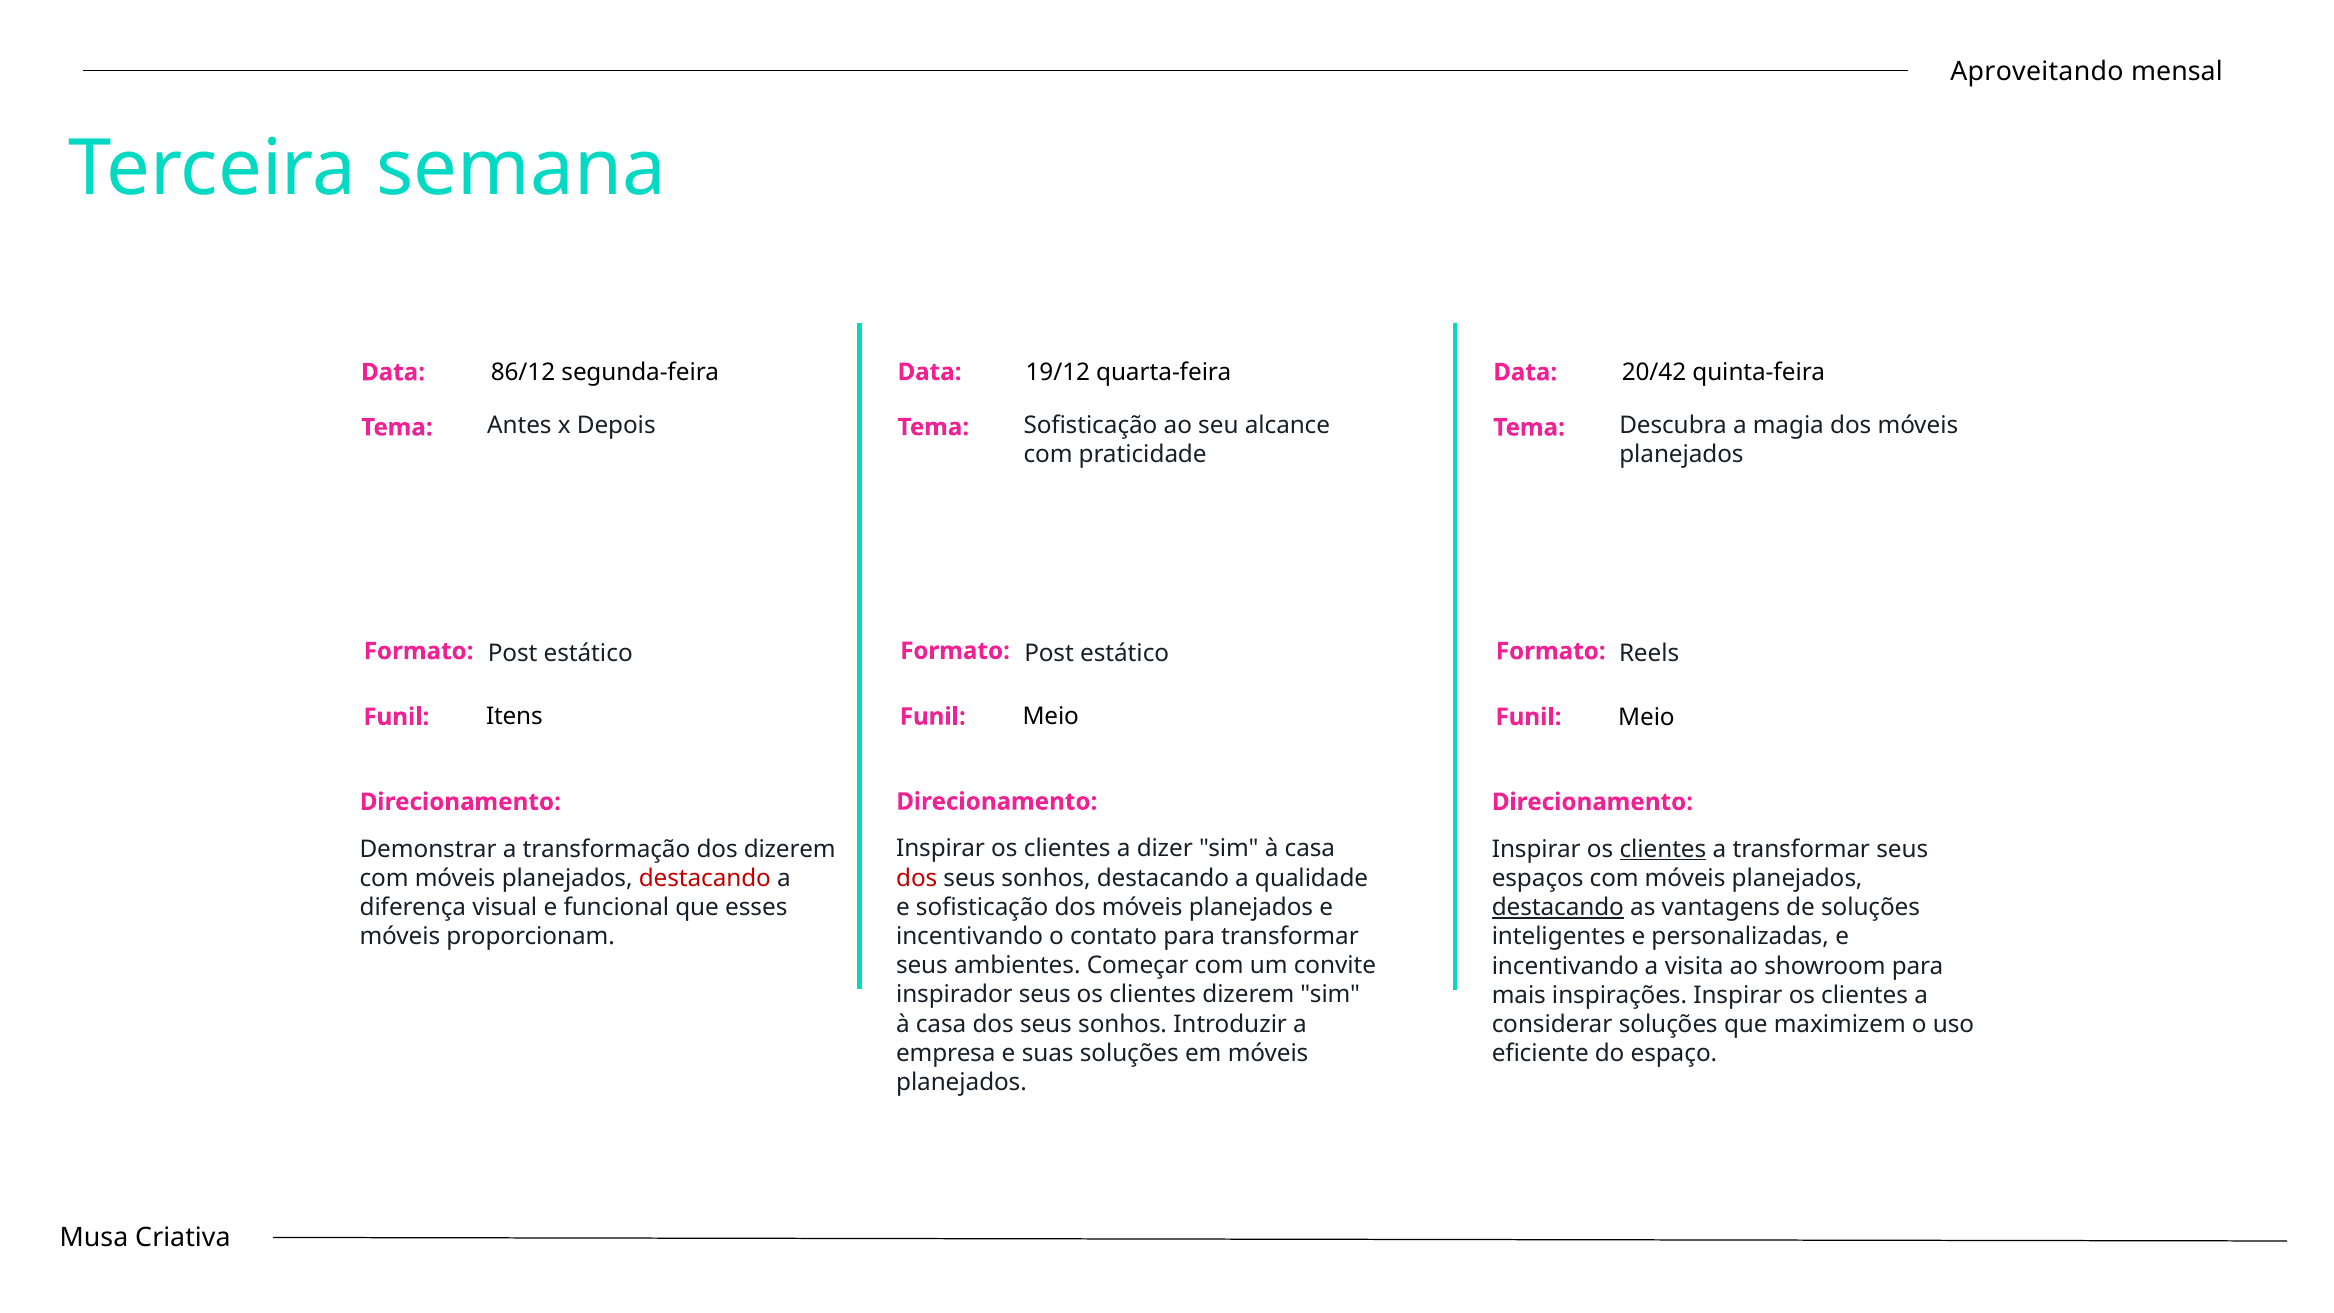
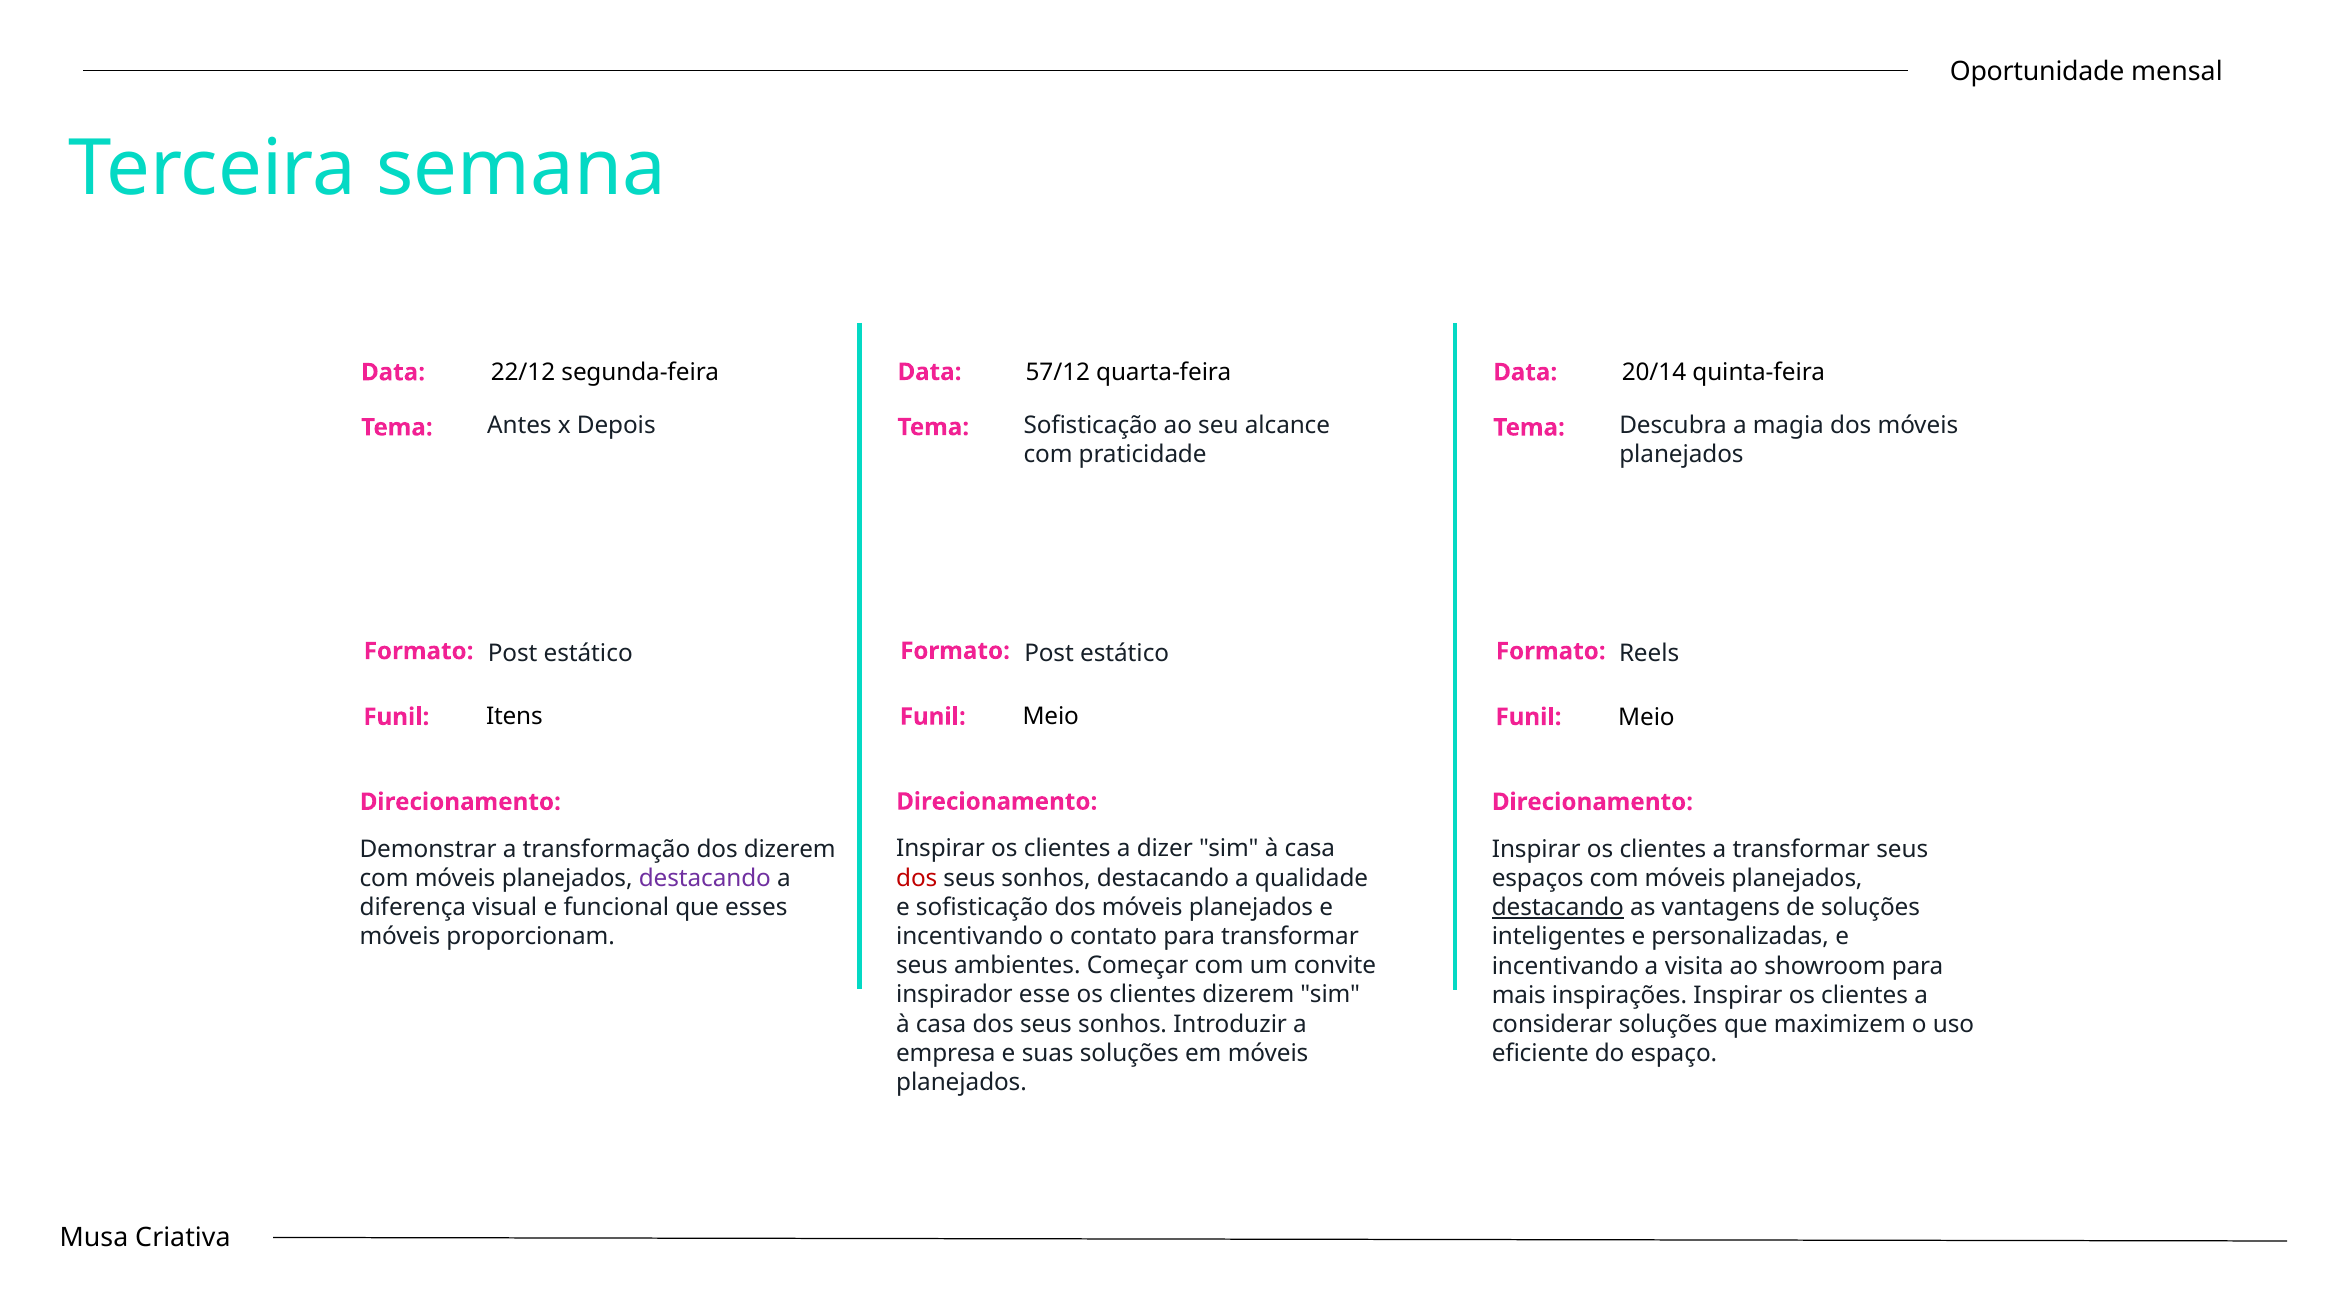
Aproveitando: Aproveitando -> Oportunidade (2037, 72)
19/12: 19/12 -> 57/12 (1058, 372)
86/12: 86/12 -> 22/12 (523, 372)
20/42: 20/42 -> 20/14 (1654, 372)
clientes underline: present -> none (1663, 849)
destacando colour: red -> purple (705, 878)
inspirador seus: seus -> esse (1045, 995)
